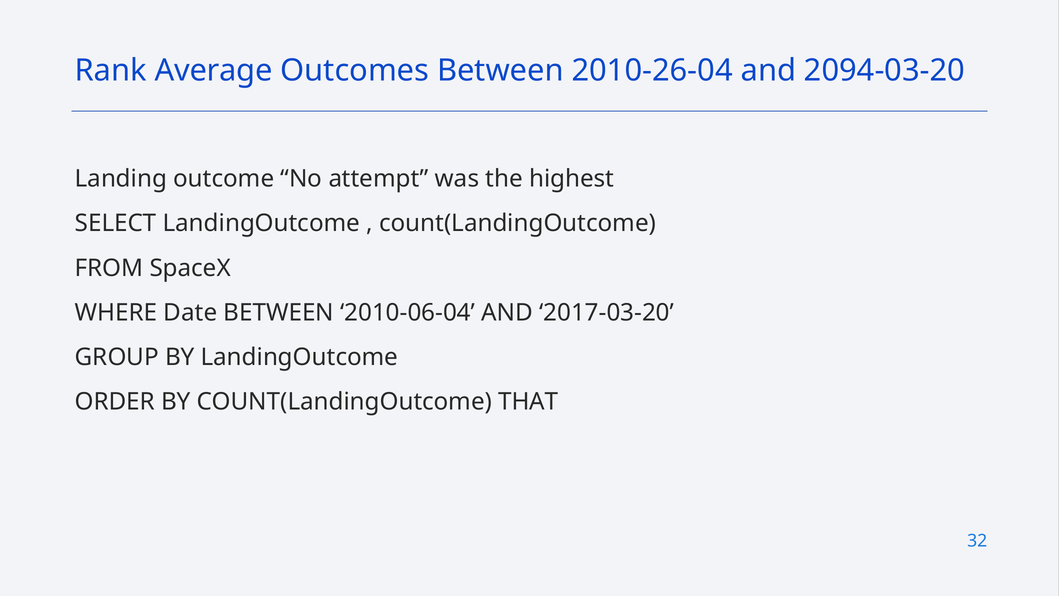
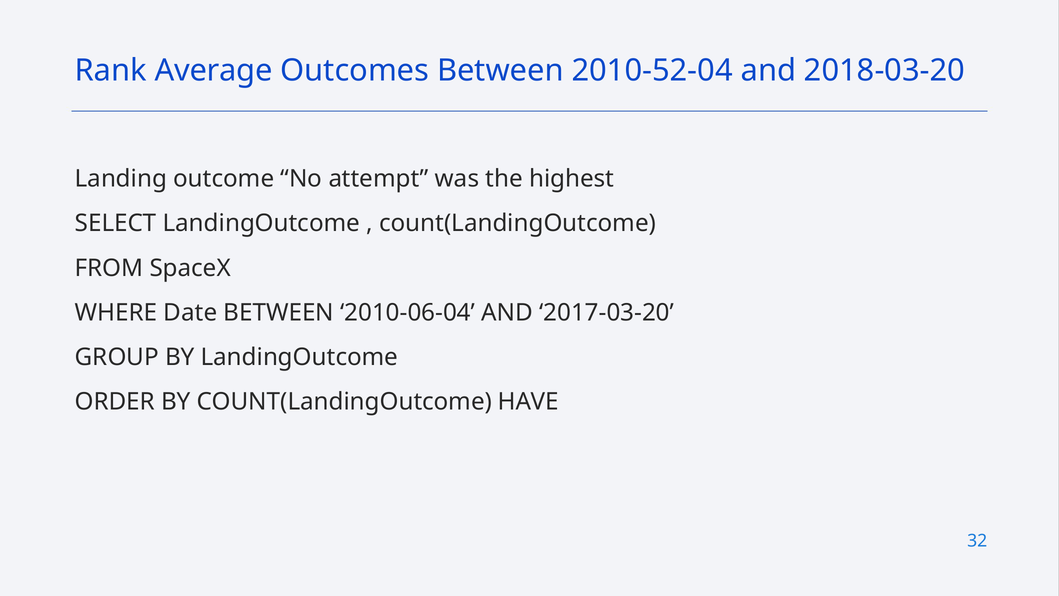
2010-26-04: 2010-26-04 -> 2010-52-04 (652, 70)
2094-03-20: 2094-03-20 -> 2018-03-20 (884, 70)
THAT: THAT -> HAVE (528, 402)
